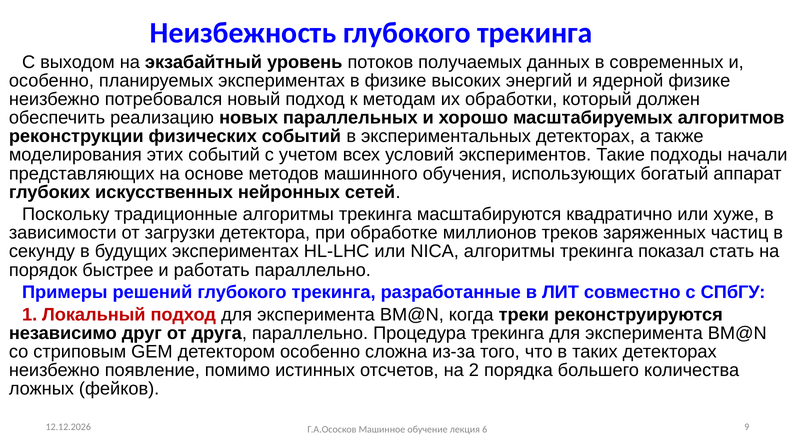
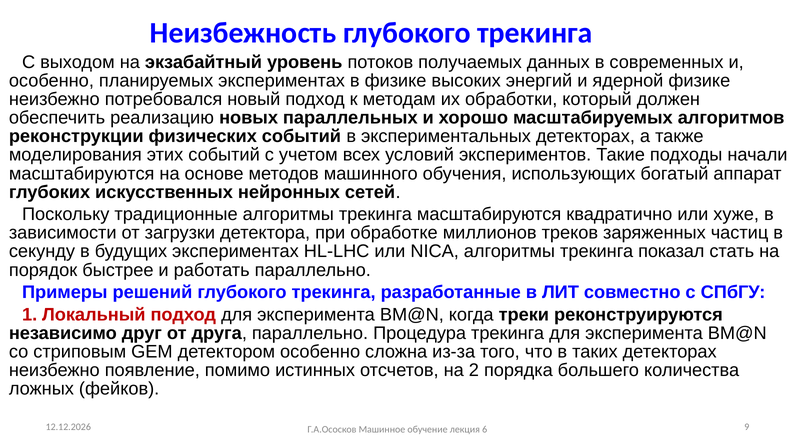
представляющих: представляющих -> масштабируются (82, 174)
